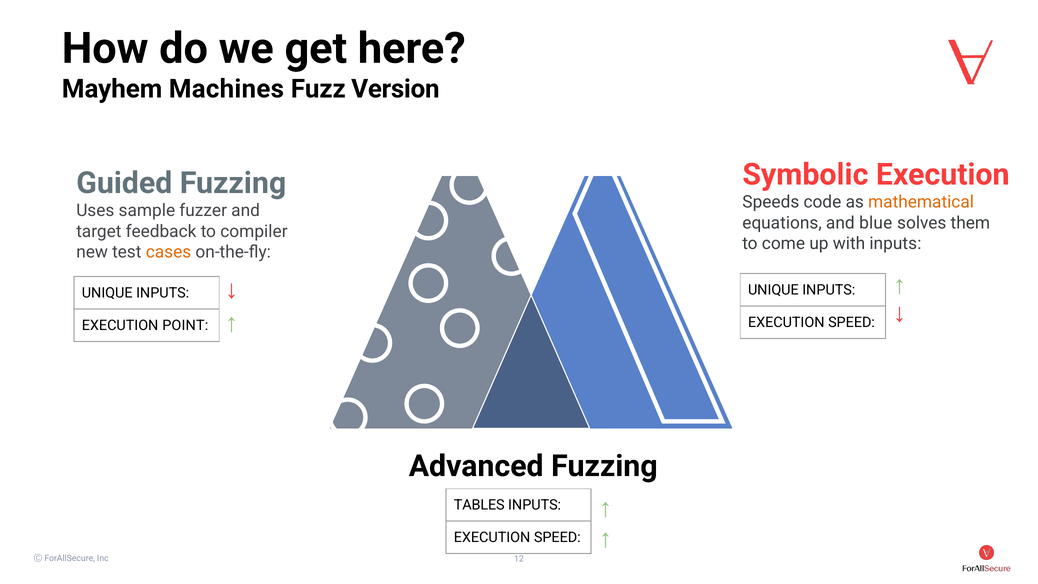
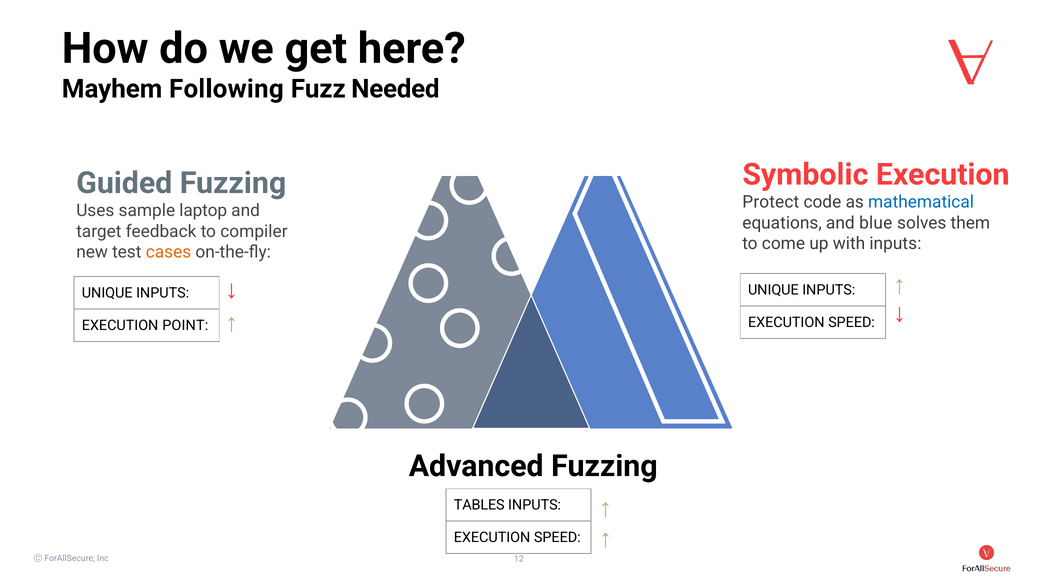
Machines: Machines -> Following (226, 89)
Version: Version -> Needed (395, 89)
Speeds: Speeds -> Protect (771, 202)
mathematical colour: orange -> blue (921, 202)
fuzzer: fuzzer -> laptop (203, 211)
